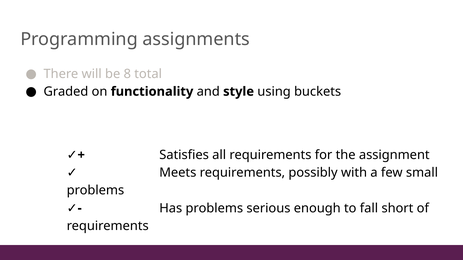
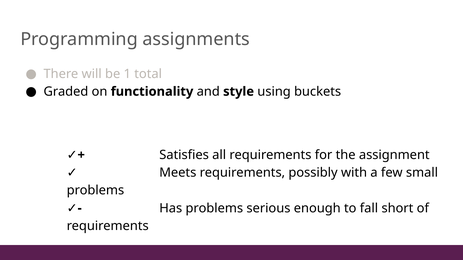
8: 8 -> 1 (127, 74)
